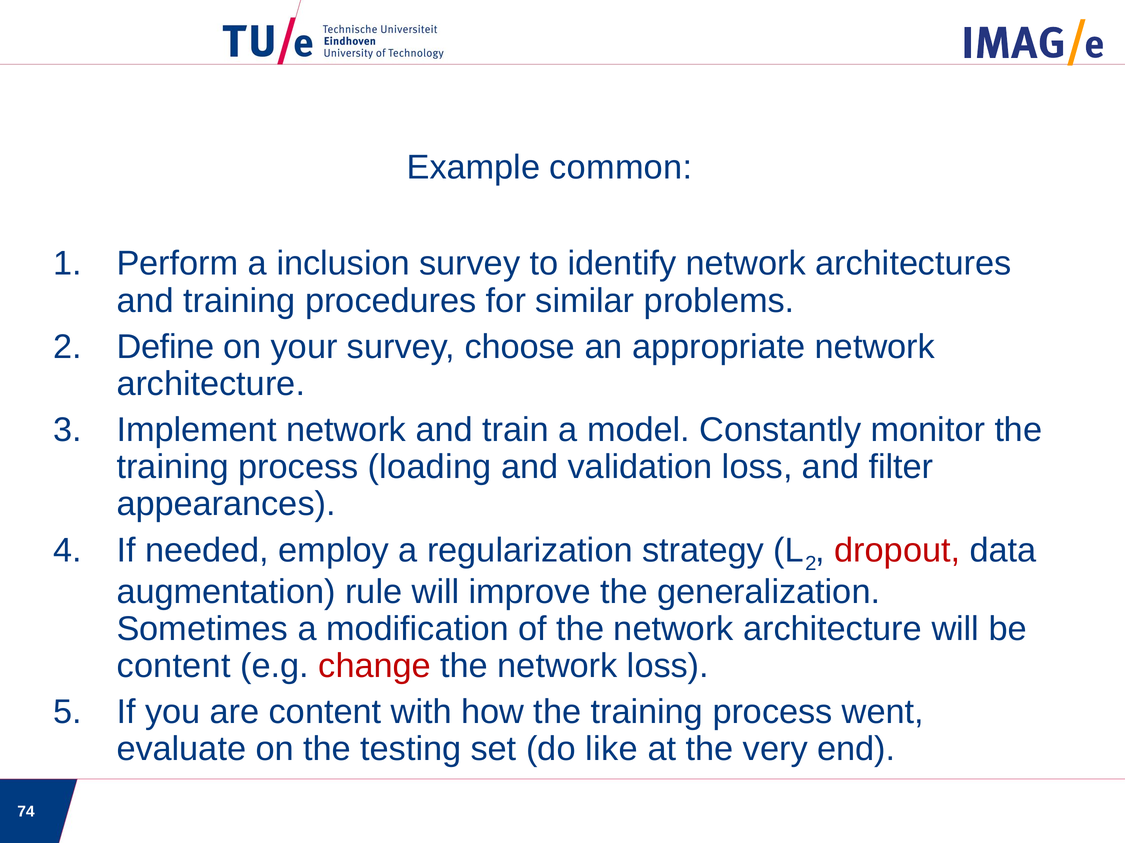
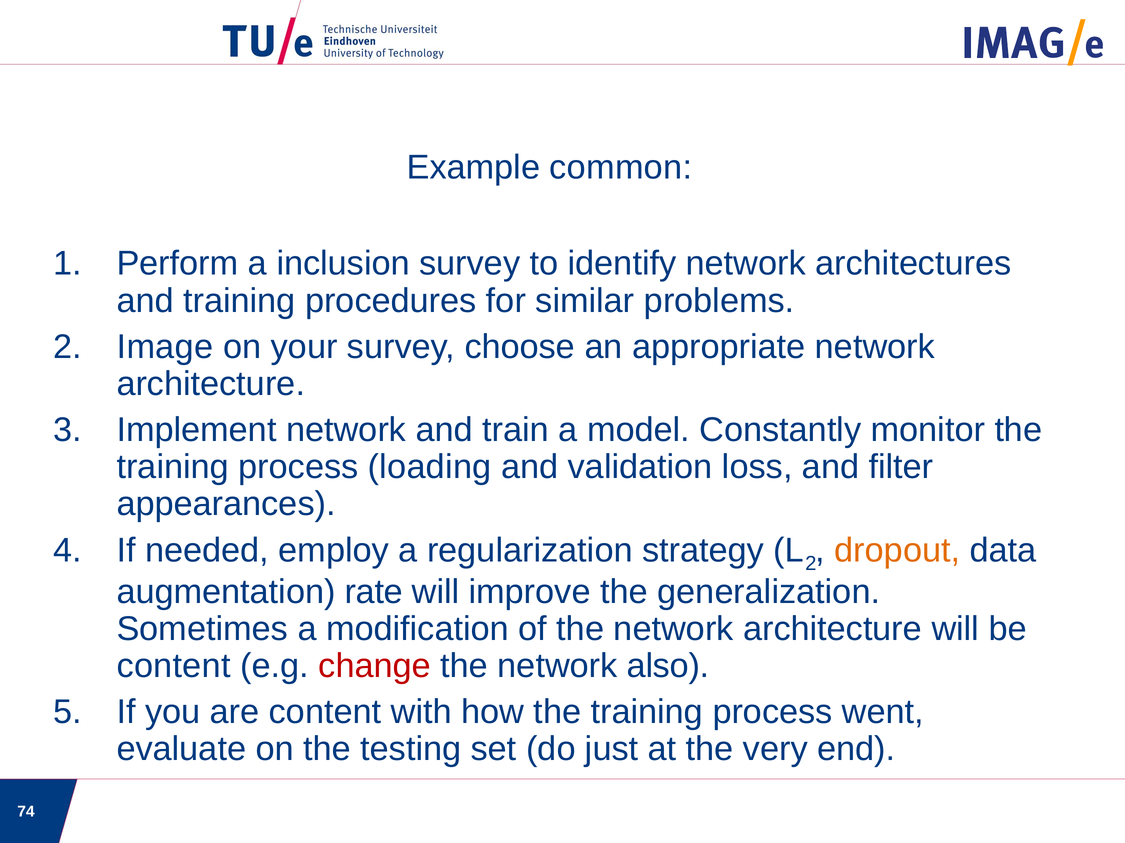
Define: Define -> Image (165, 347)
dropout colour: red -> orange (897, 551)
rule: rule -> rate (374, 592)
network loss: loss -> also (668, 666)
like: like -> just (612, 750)
